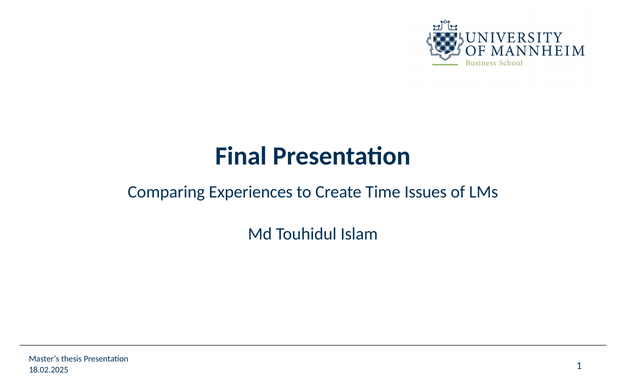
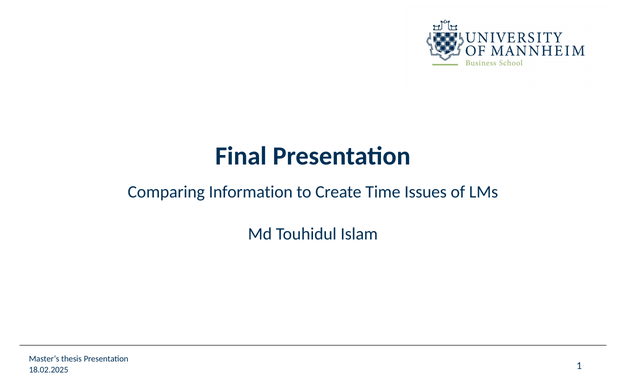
Experiences: Experiences -> Information (251, 192)
